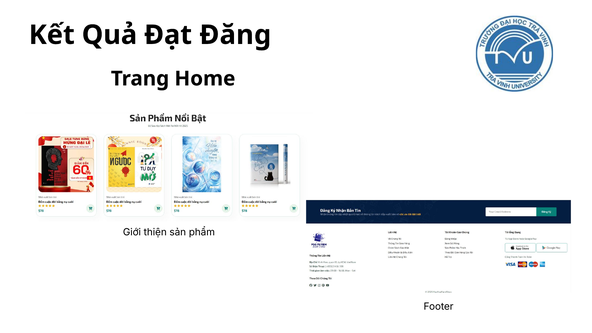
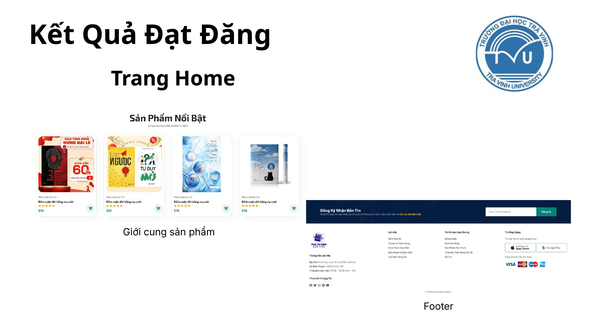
thiện: thiện -> cung (155, 232)
